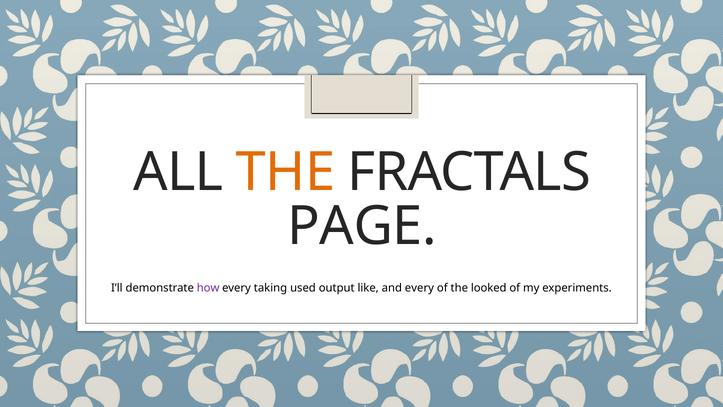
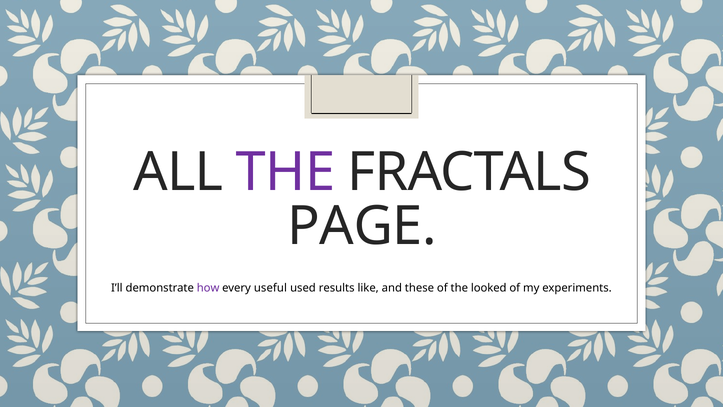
THE colour: orange -> purple (285, 172)
taking: taking -> useful (270, 288)
output: output -> results (337, 288)
and every: every -> these (419, 288)
